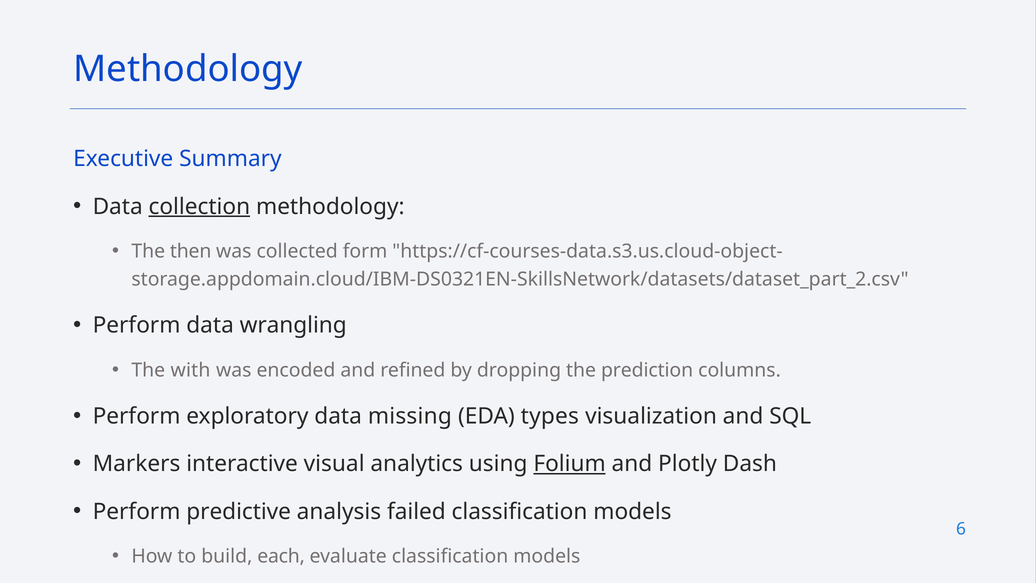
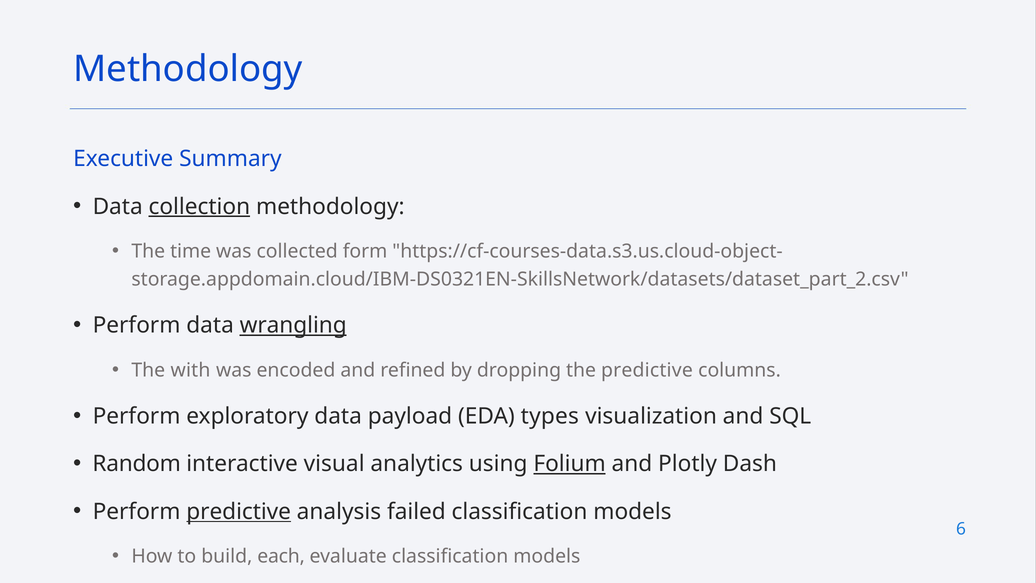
then: then -> time (191, 251)
wrangling underline: none -> present (293, 325)
the prediction: prediction -> predictive (647, 370)
missing: missing -> payload (410, 416)
Markers: Markers -> Random (137, 464)
predictive underline: none -> present (239, 512)
